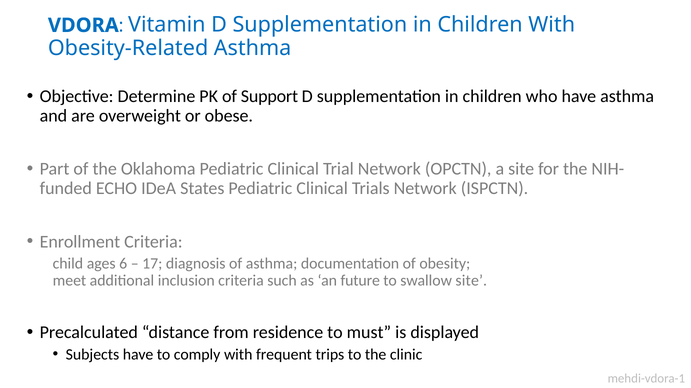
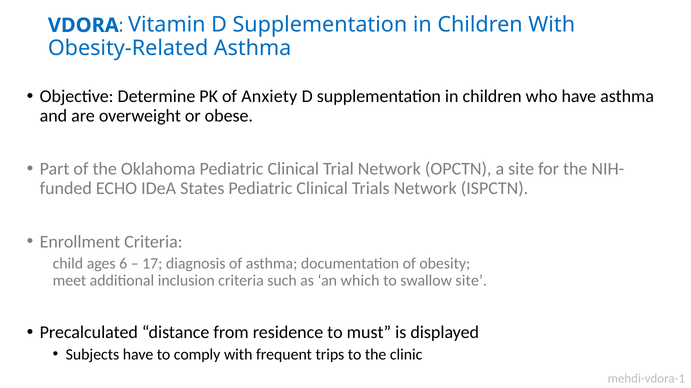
Support: Support -> Anxiety (269, 97)
future: future -> which (360, 281)
